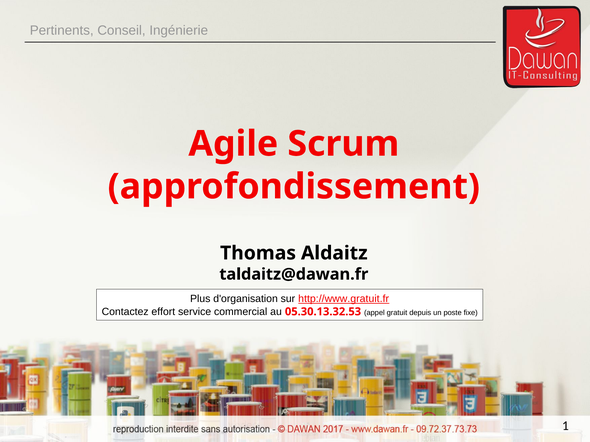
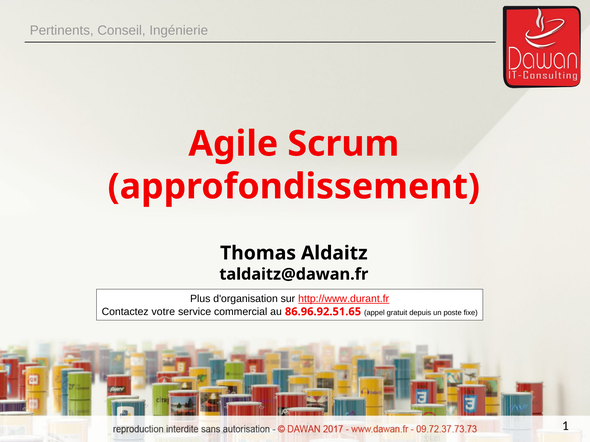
http://www.gratuit.fr: http://www.gratuit.fr -> http://www.durant.fr (344, 299)
effort: effort -> votre (163, 312)
05.30.13.32.53: 05.30.13.32.53 -> 86.96.92.51.65 (323, 312)
